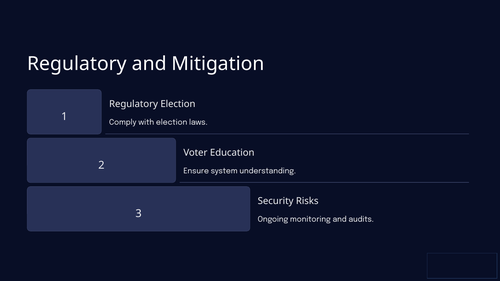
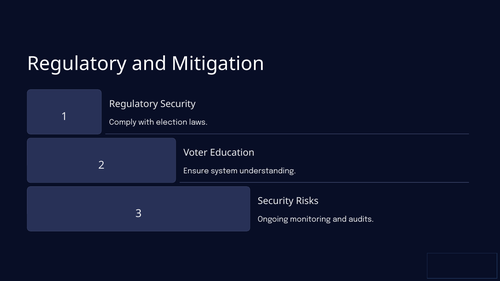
Regulatory Election: Election -> Security (178, 104)
